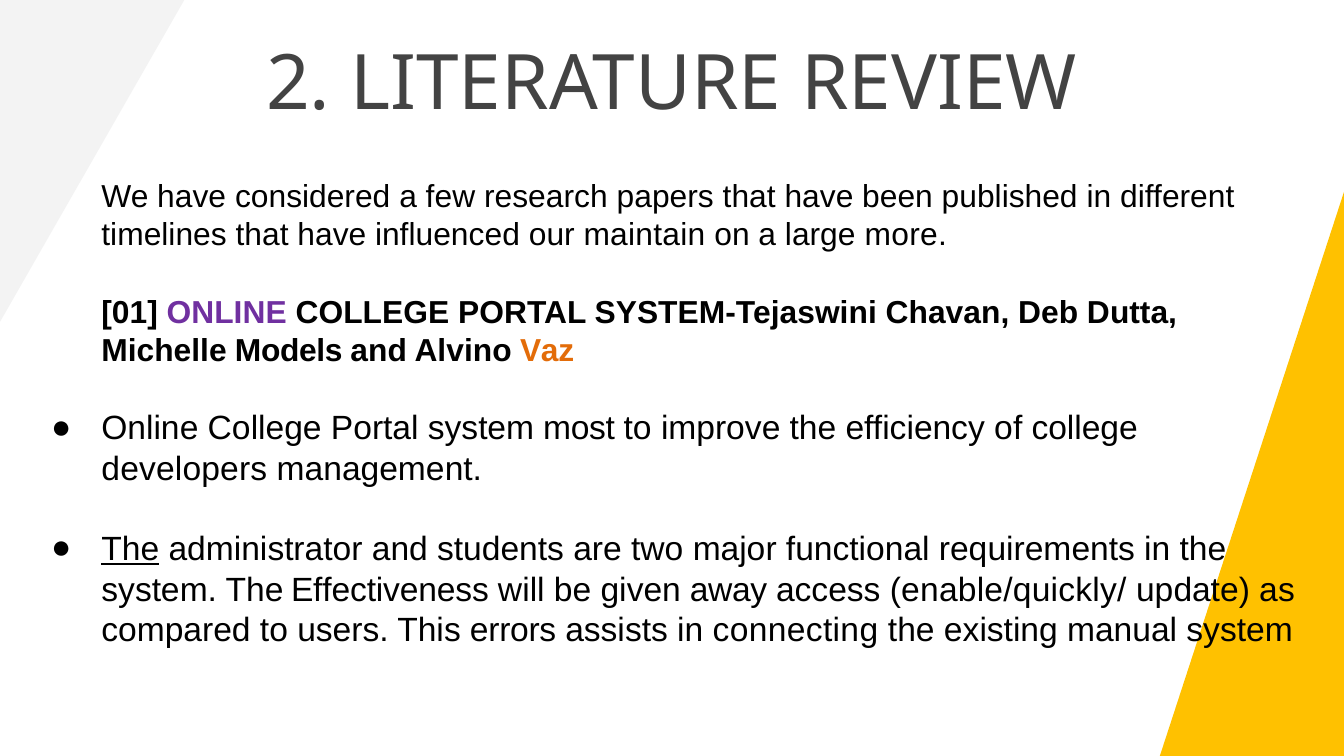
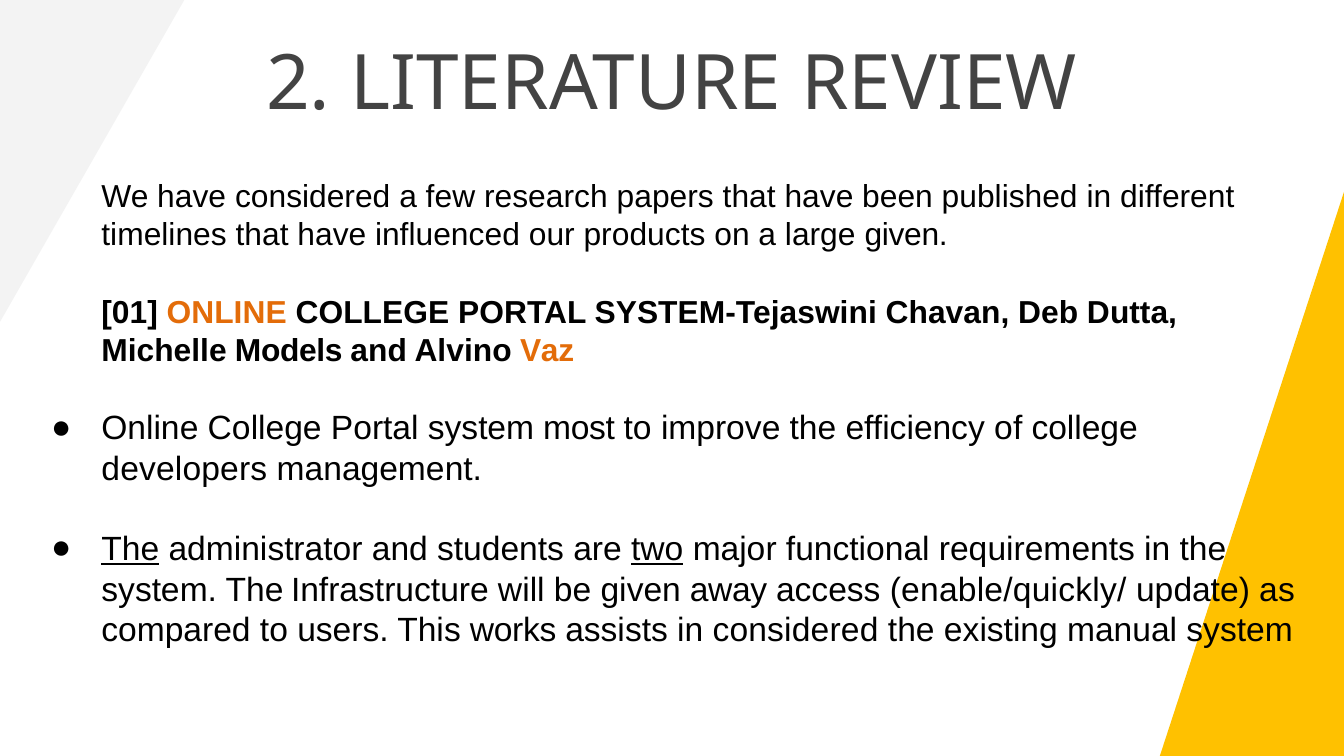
maintain: maintain -> products (645, 235)
large more: more -> given (906, 235)
ONLINE colour: purple -> orange (227, 313)
two underline: none -> present (657, 550)
Effectiveness: Effectiveness -> Infrastructure (390, 590)
errors: errors -> works (513, 630)
in connecting: connecting -> considered (796, 630)
